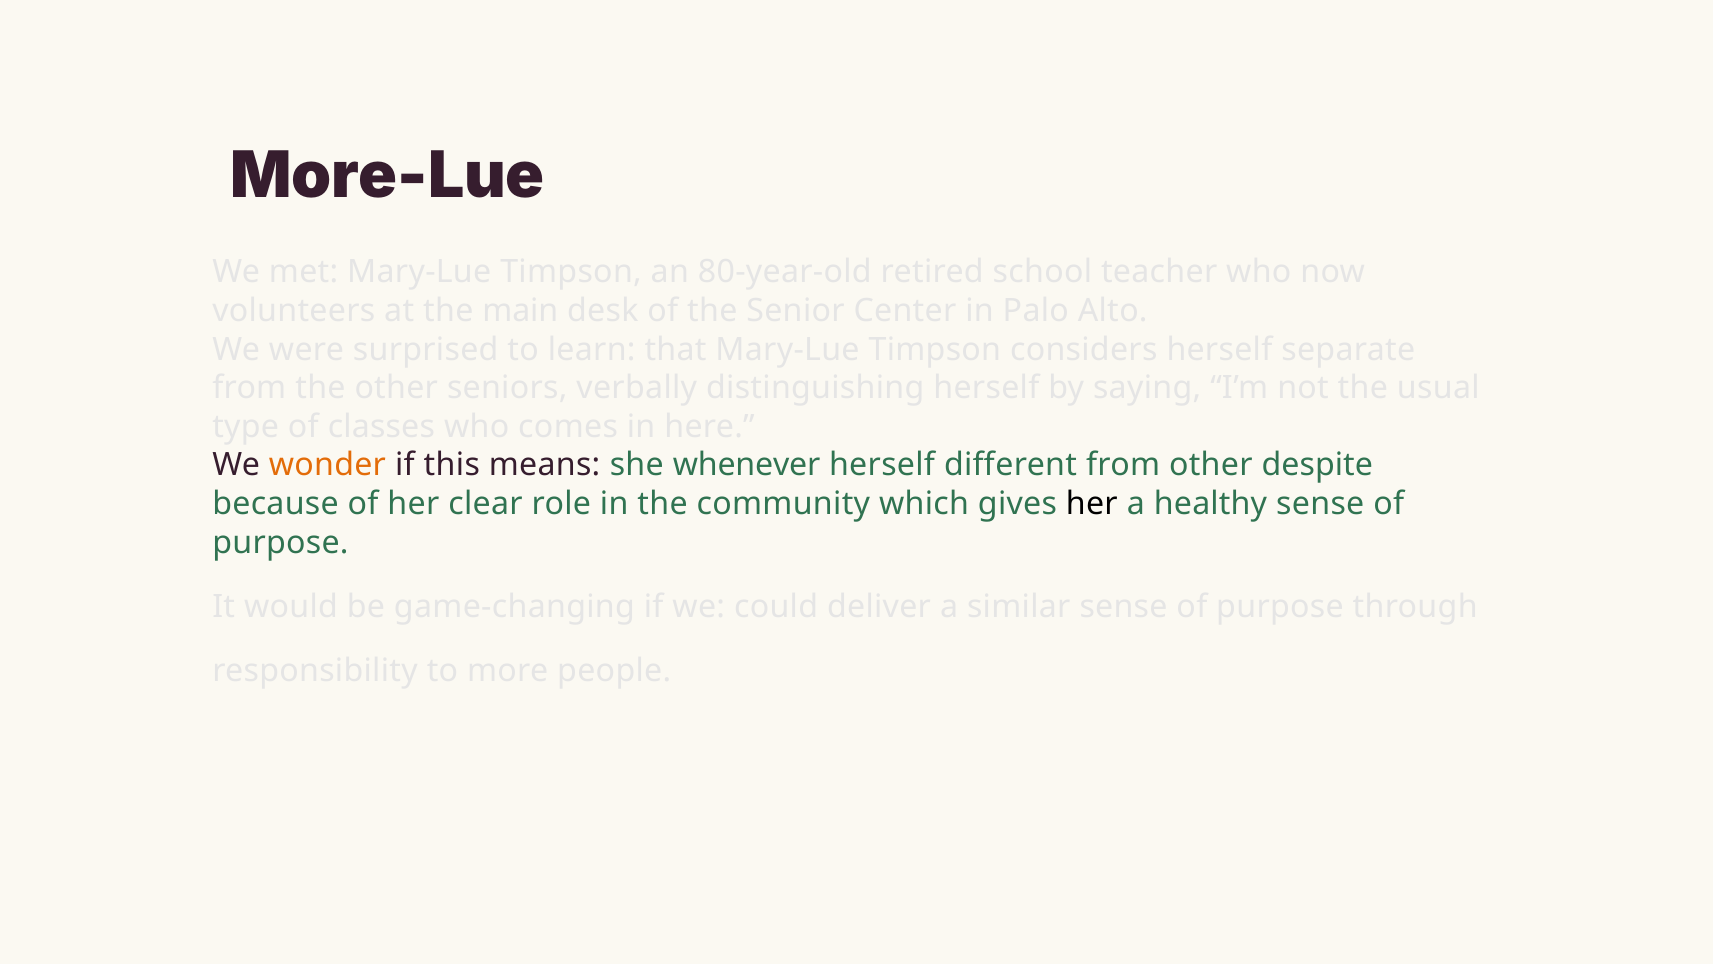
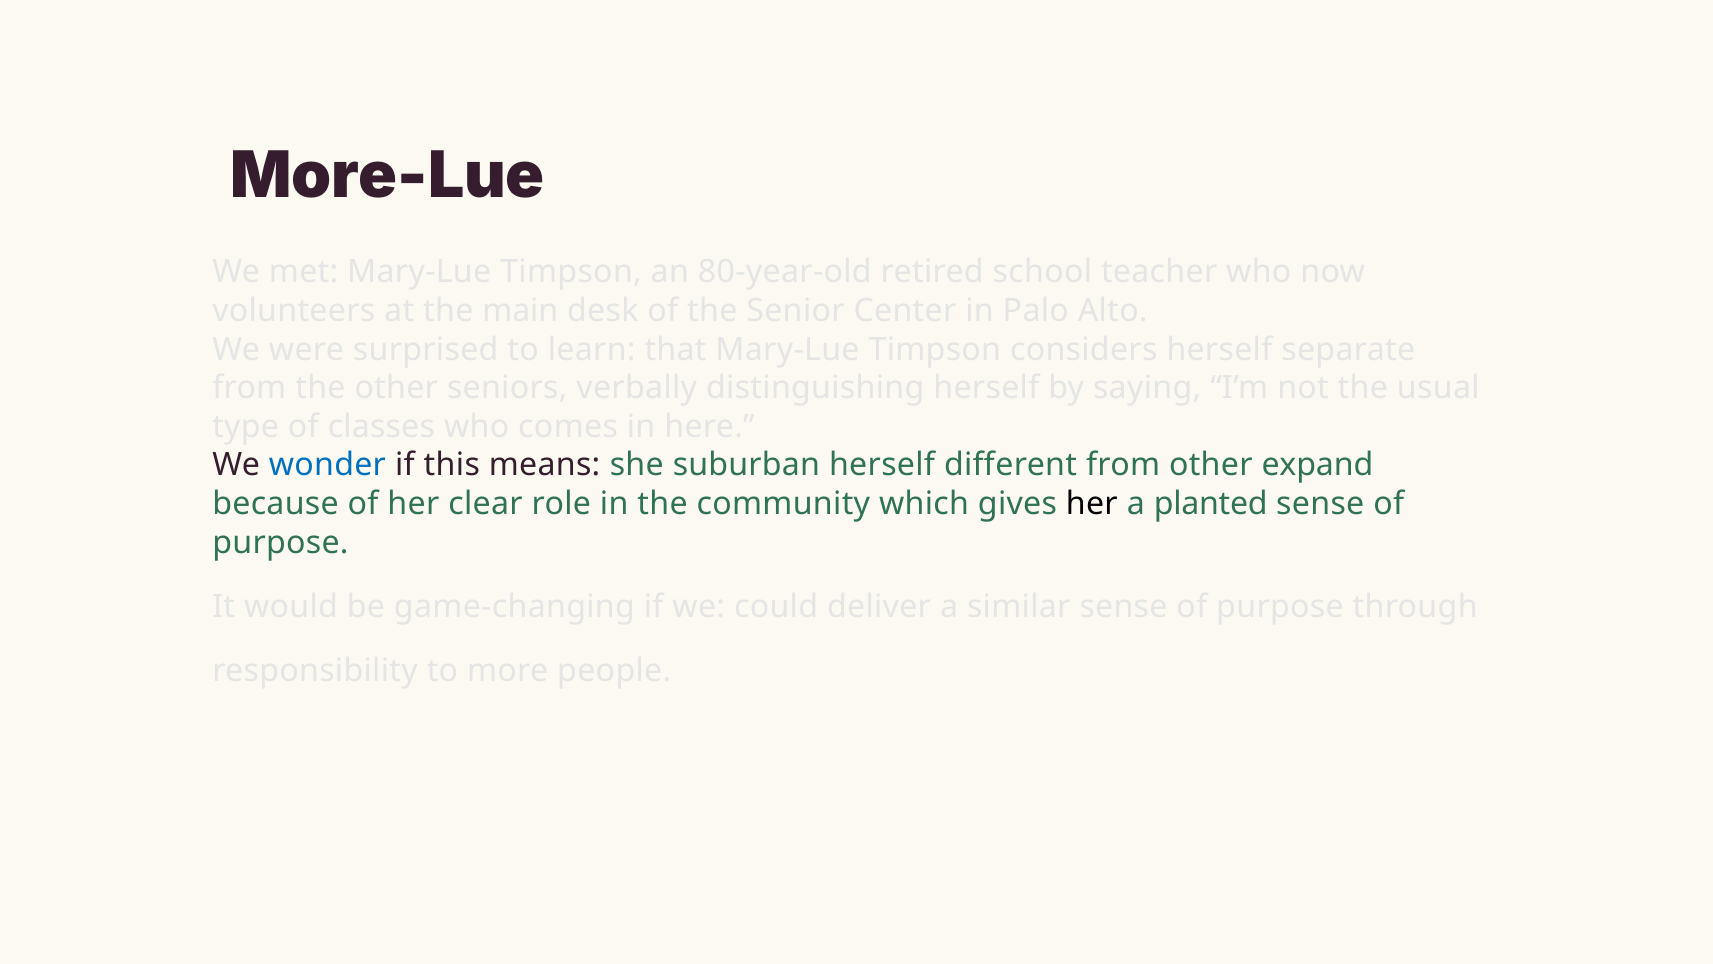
wonder colour: orange -> blue (327, 465)
whenever: whenever -> suburban (746, 465)
despite: despite -> expand (1317, 465)
healthy: healthy -> planted (1211, 504)
